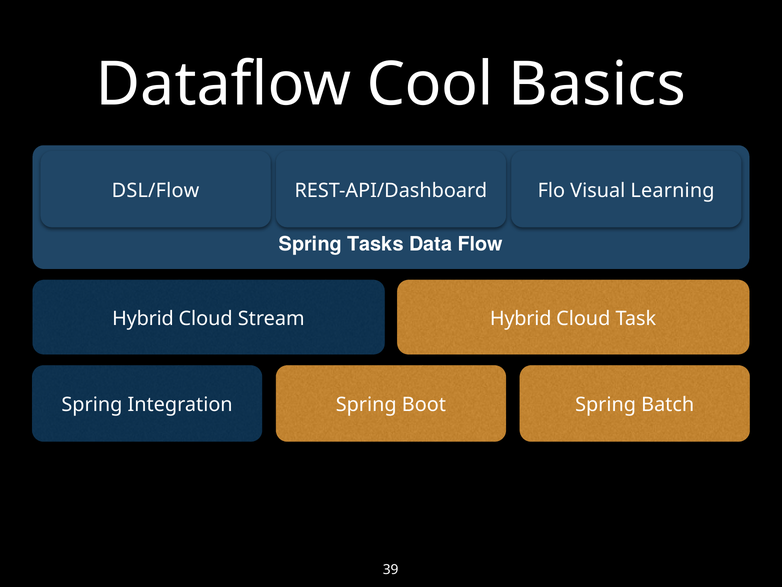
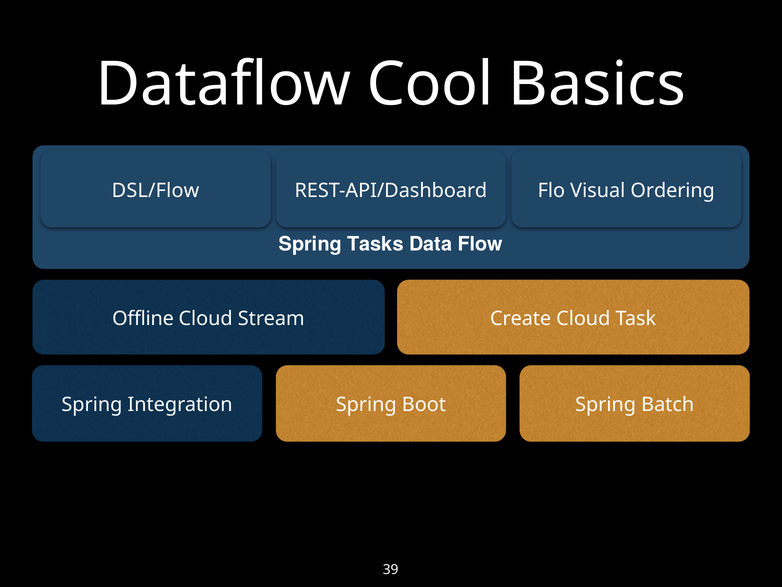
Learning: Learning -> Ordering (673, 190)
Hybrid: Hybrid -> Offline (143, 318)
Hybrid: Hybrid -> Create (521, 318)
